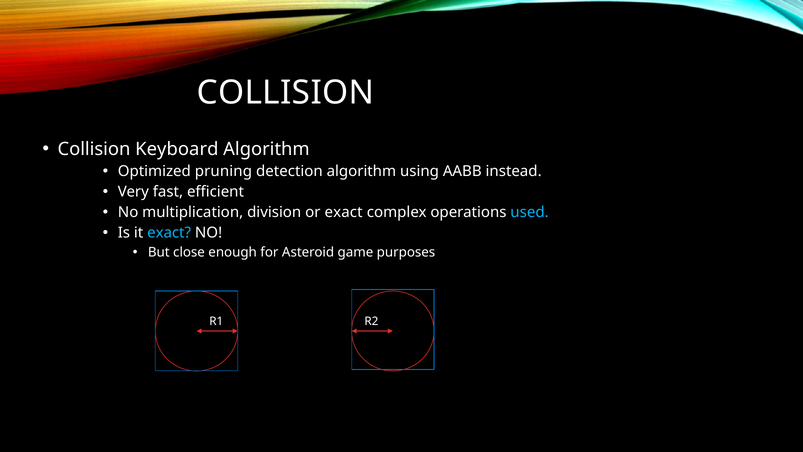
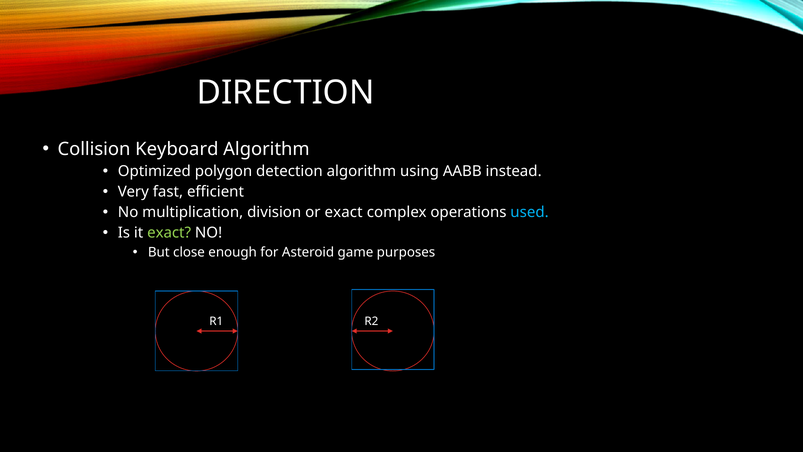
COLLISION: COLLISION -> DIRECTION (286, 93)
pruning: pruning -> polygon (223, 171)
exact colour: light blue -> light green (169, 233)
